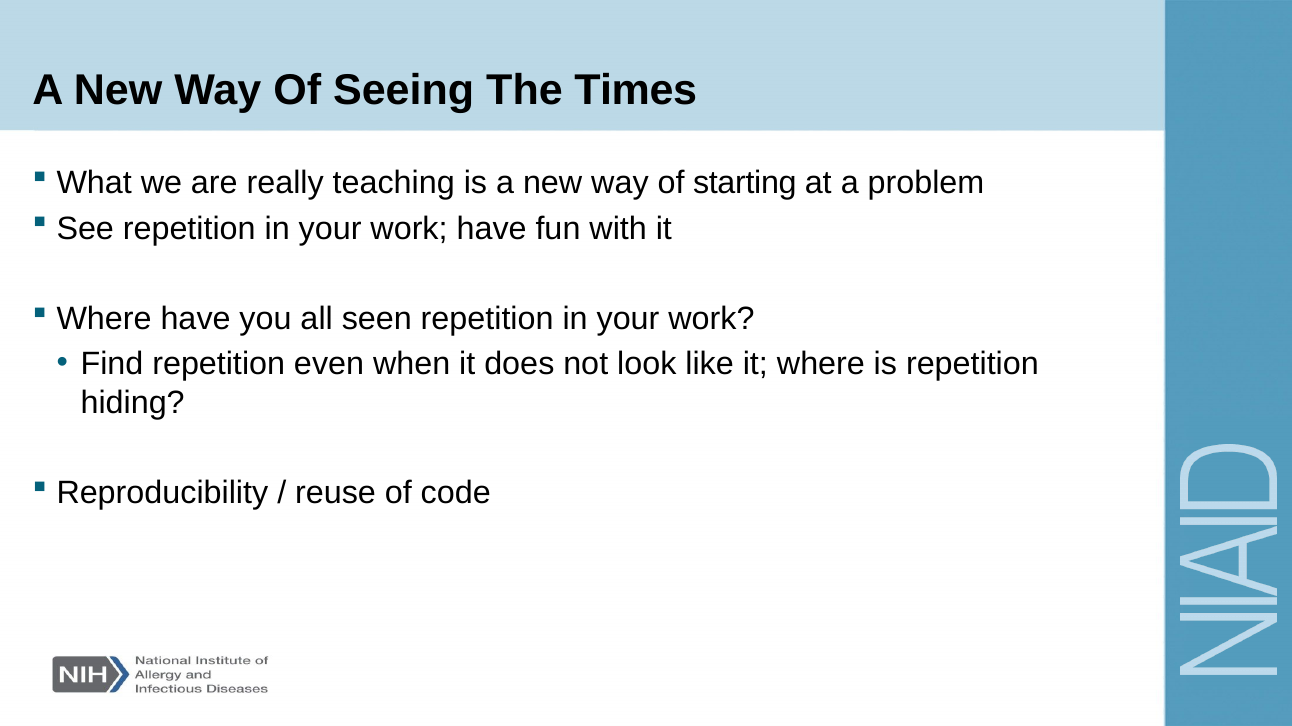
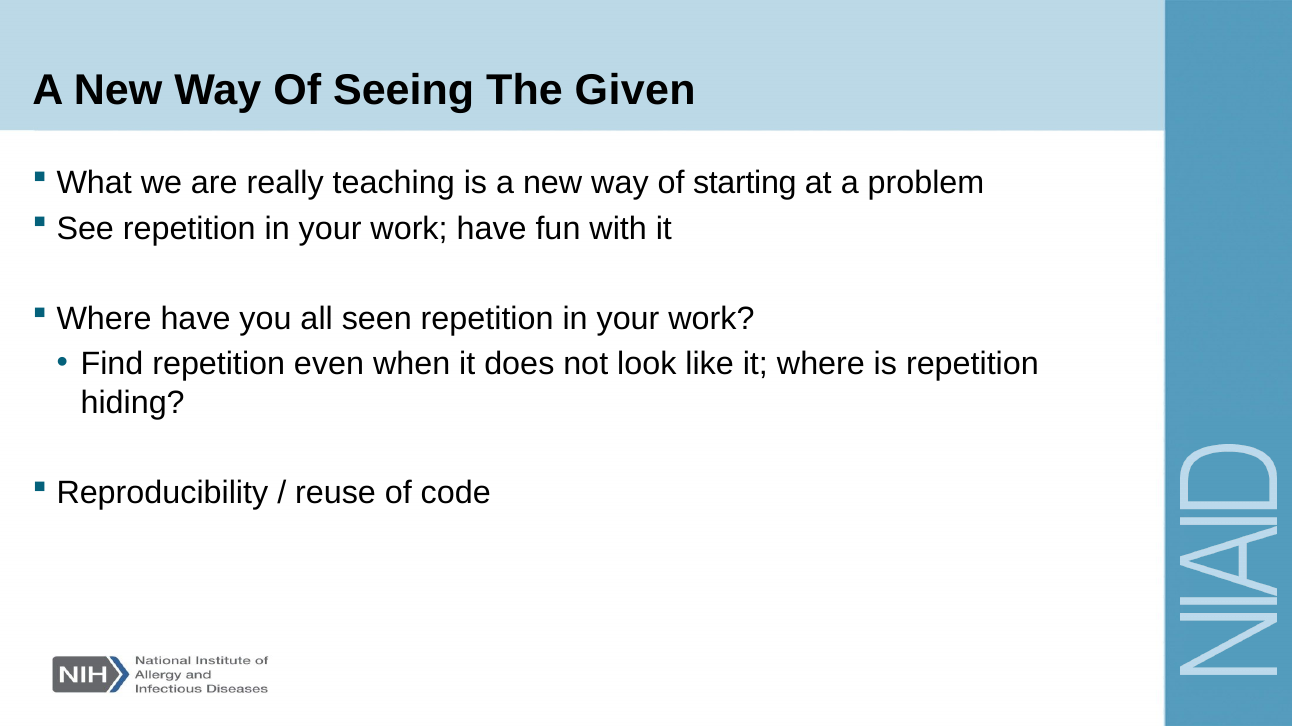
Times: Times -> Given (635, 91)
